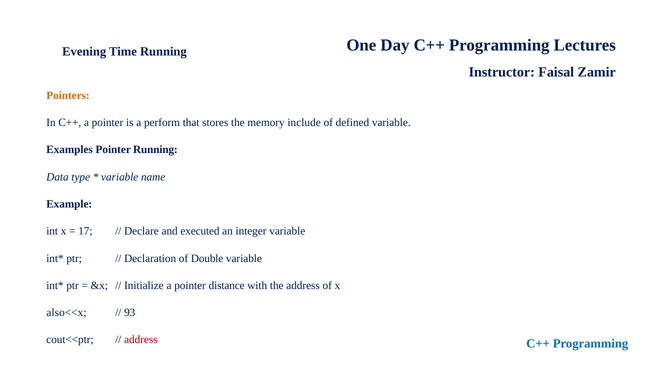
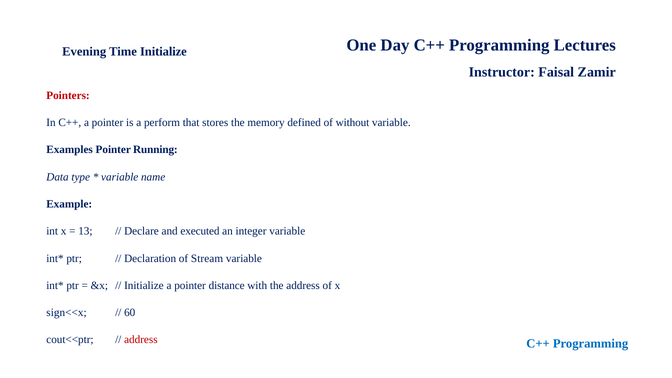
Time Running: Running -> Initialize (163, 52)
Pointers colour: orange -> red (68, 95)
include: include -> defined (304, 123)
defined: defined -> without (352, 123)
17: 17 -> 13 (85, 231)
Double: Double -> Stream (207, 258)
also<<x: also<<x -> sign<<x (67, 313)
93: 93 -> 60 (130, 313)
